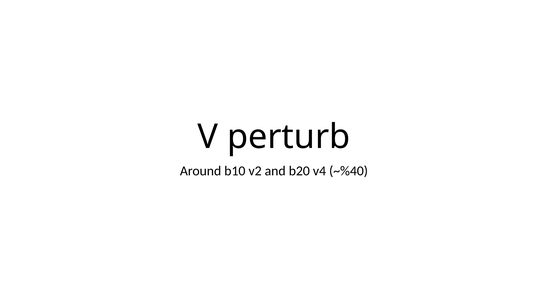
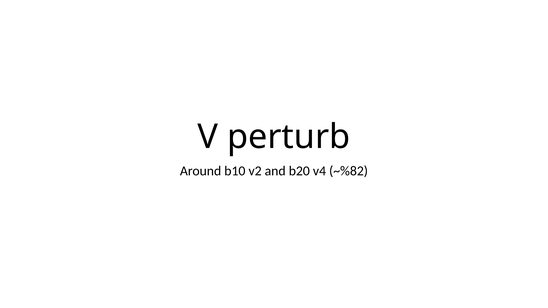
~%40: ~%40 -> ~%82 (349, 171)
